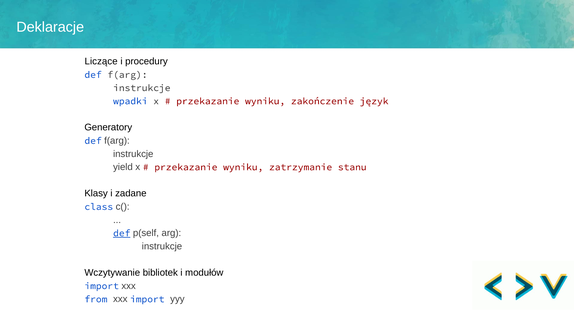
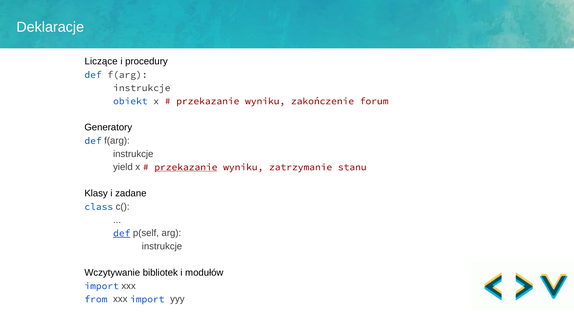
wpadki: wpadki -> obiekt (130, 101)
język: język -> forum (374, 101)
przekazanie underline: none -> present (186, 167)
